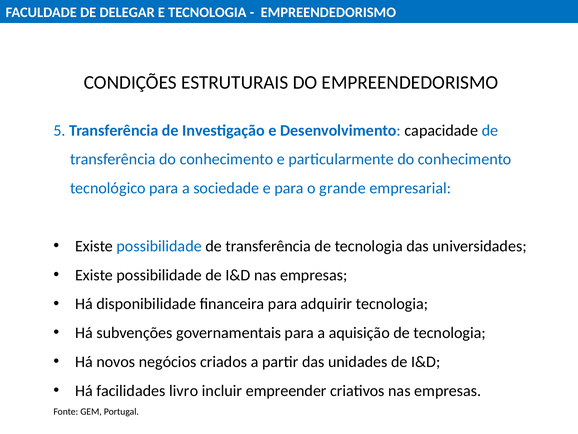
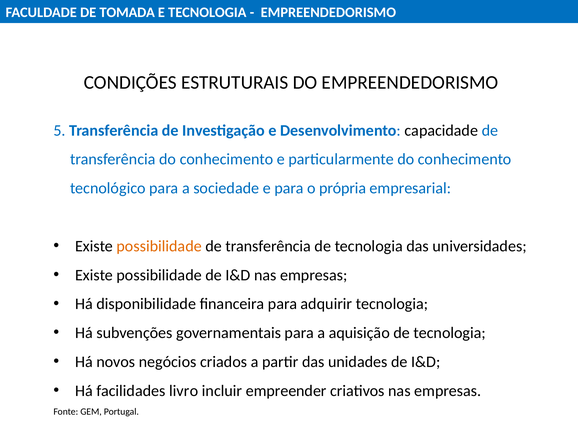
DELEGAR: DELEGAR -> TOMADA (127, 13)
grande: grande -> própria (343, 188)
possibilidade colour: blue -> orange (159, 246)
